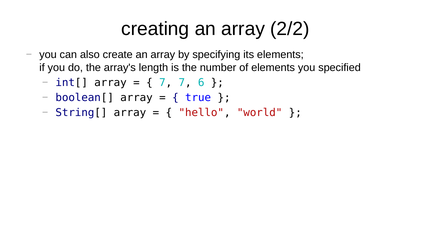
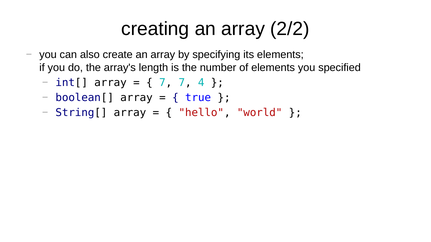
6: 6 -> 4 (201, 83)
